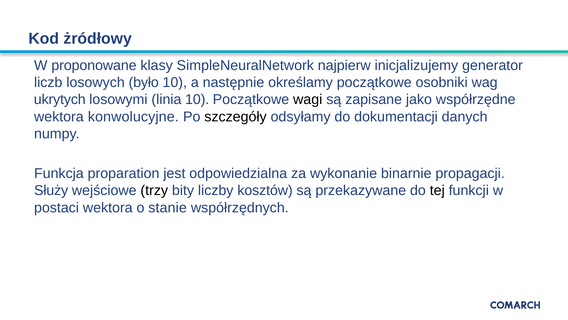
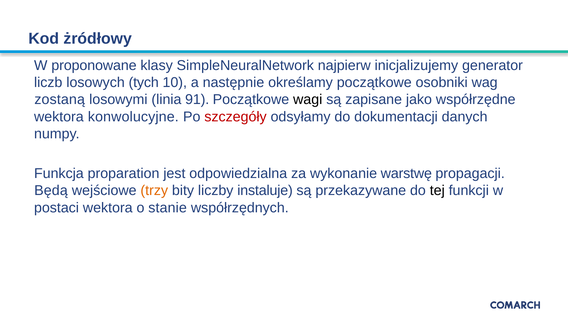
było: było -> tych (144, 82)
ukrytych: ukrytych -> zostaną (60, 99)
linia 10: 10 -> 91 (197, 99)
szczegóły colour: black -> red (236, 116)
binarnie: binarnie -> warstwę (406, 173)
Służy: Służy -> Będą (51, 190)
trzy colour: black -> orange (154, 190)
kosztów: kosztów -> instaluje (265, 190)
